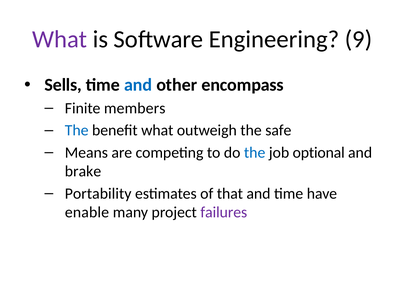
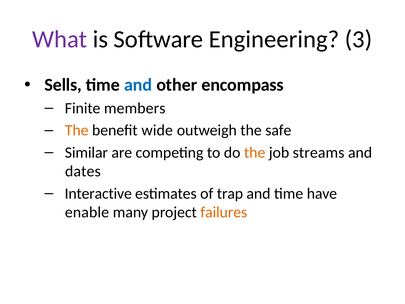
9: 9 -> 3 (359, 39)
The colour: blue -> orange (77, 130)
benefit what: what -> wide (157, 130)
Means: Means -> Similar (86, 152)
the colour: blue -> orange (255, 152)
optional: optional -> streams (319, 152)
brake: brake -> dates (83, 171)
Portability: Portability -> Interactive (98, 193)
that: that -> trap (230, 193)
failures colour: purple -> orange (224, 212)
